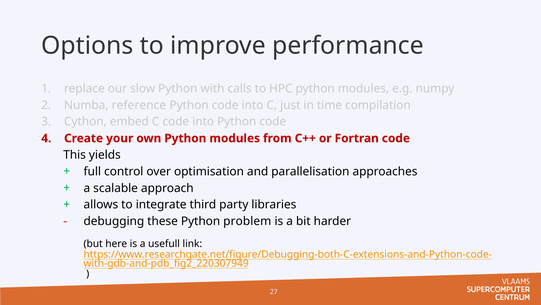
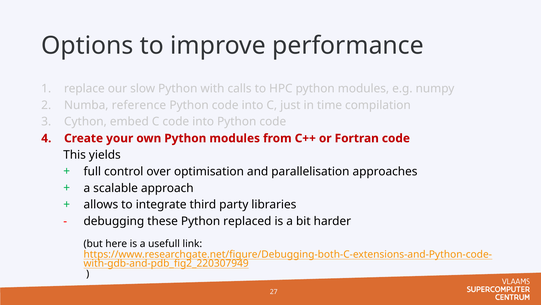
problem: problem -> replaced (247, 221)
